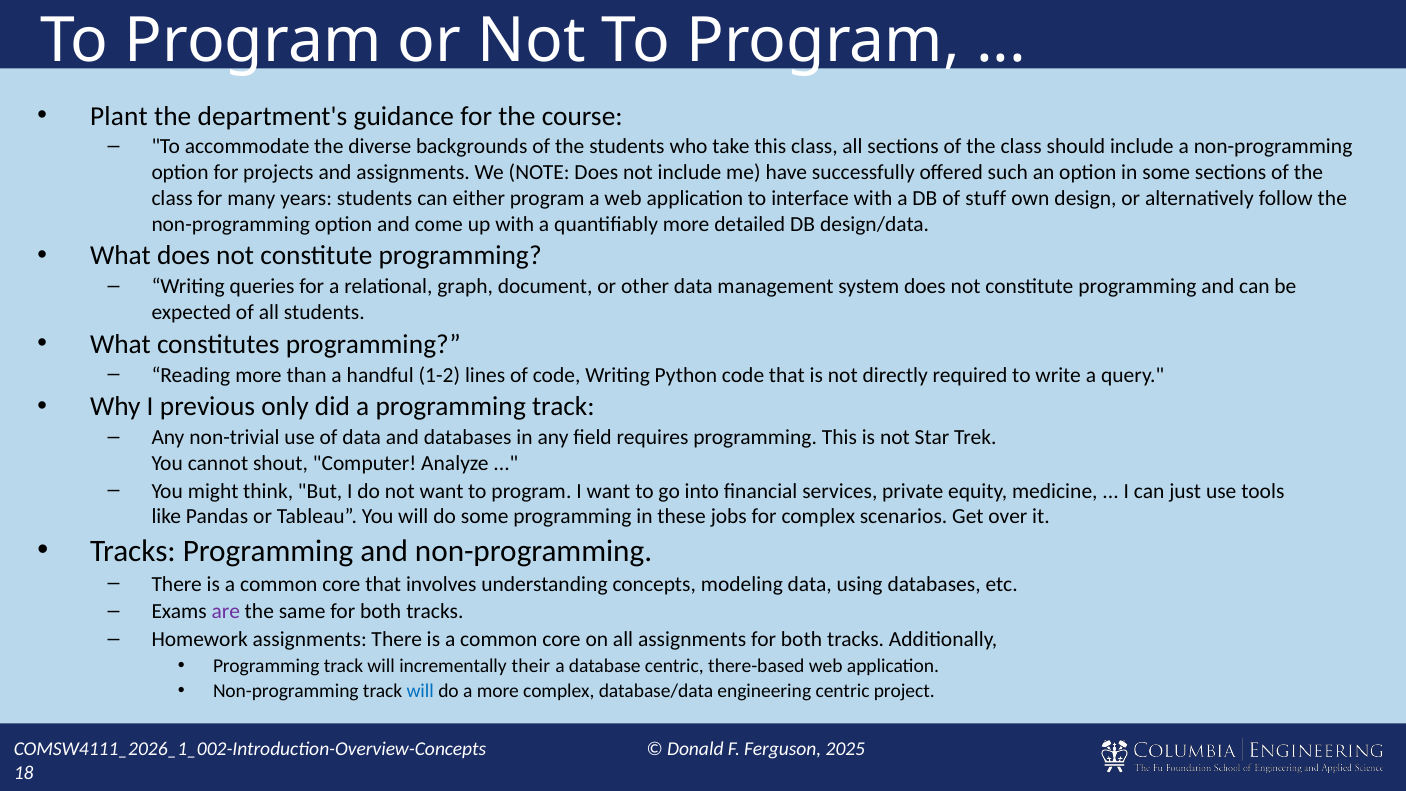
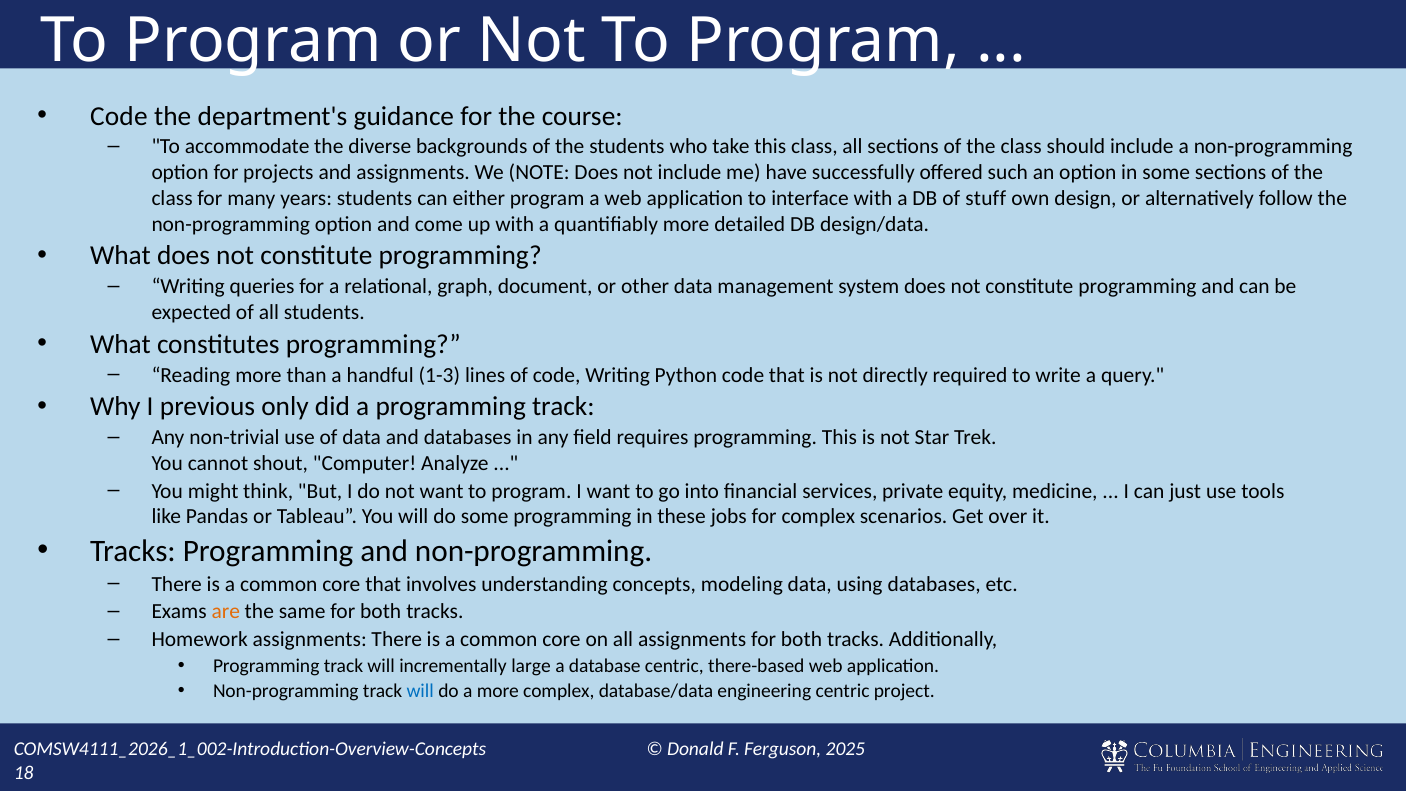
Plant: Plant -> Code (119, 116)
1-2: 1-2 -> 1-3 (439, 375)
are colour: purple -> orange (226, 612)
their: their -> large (531, 666)
